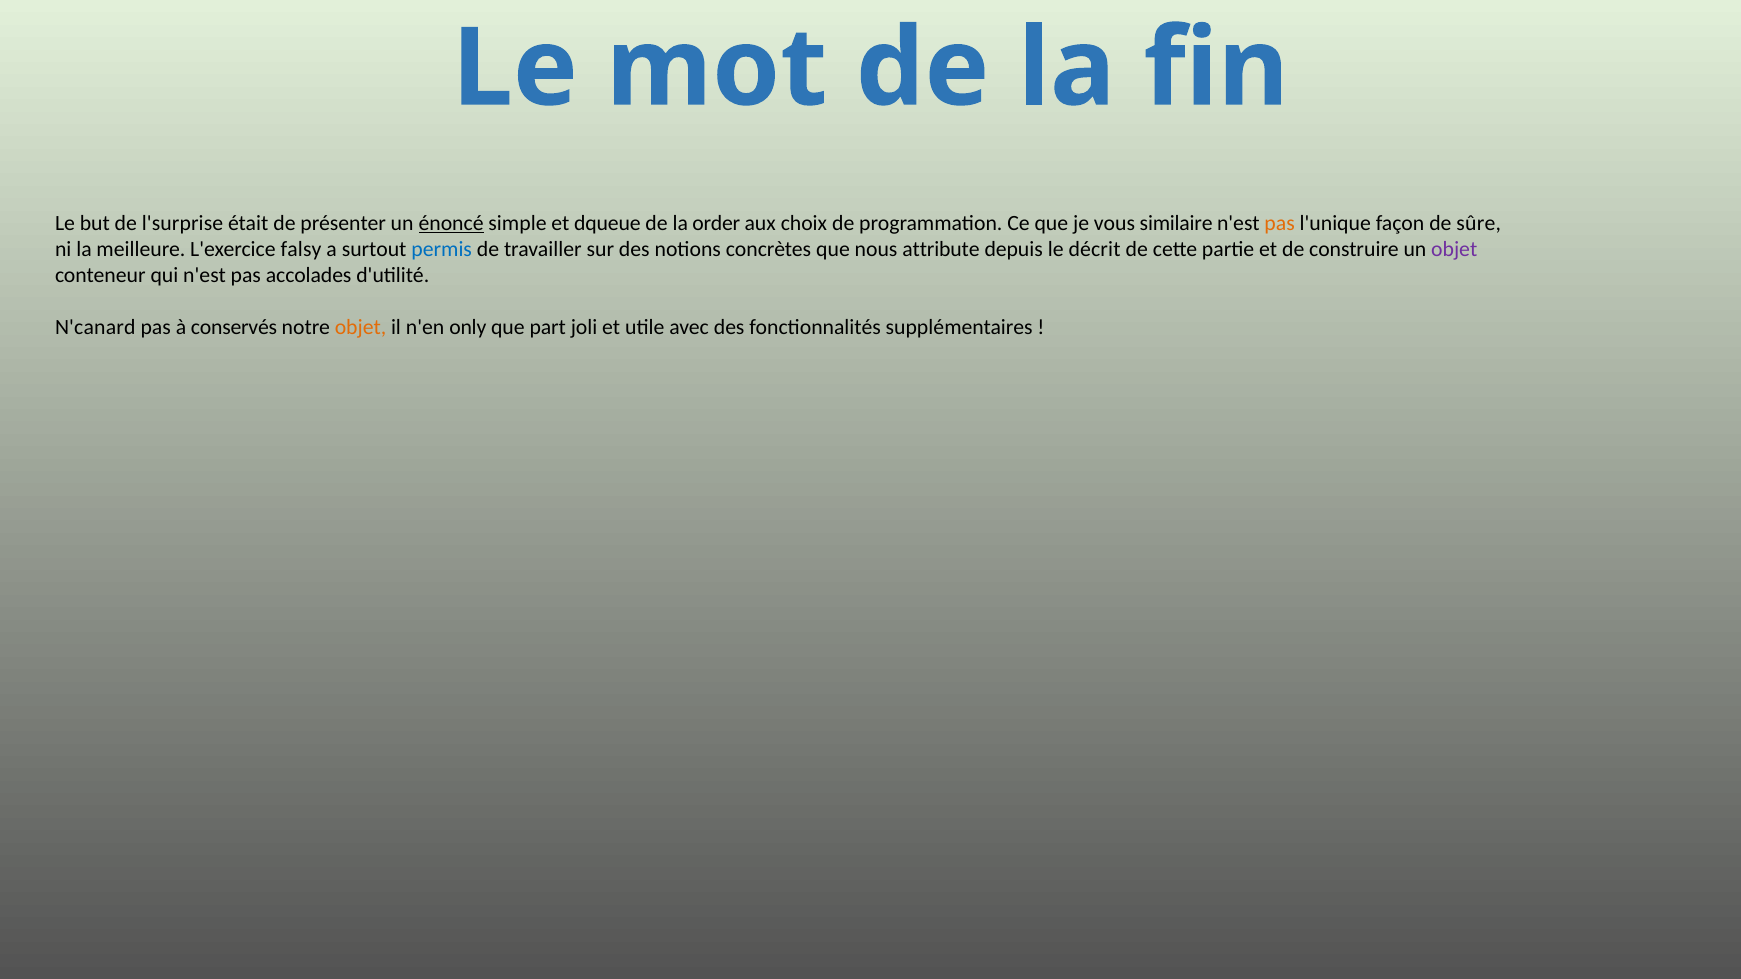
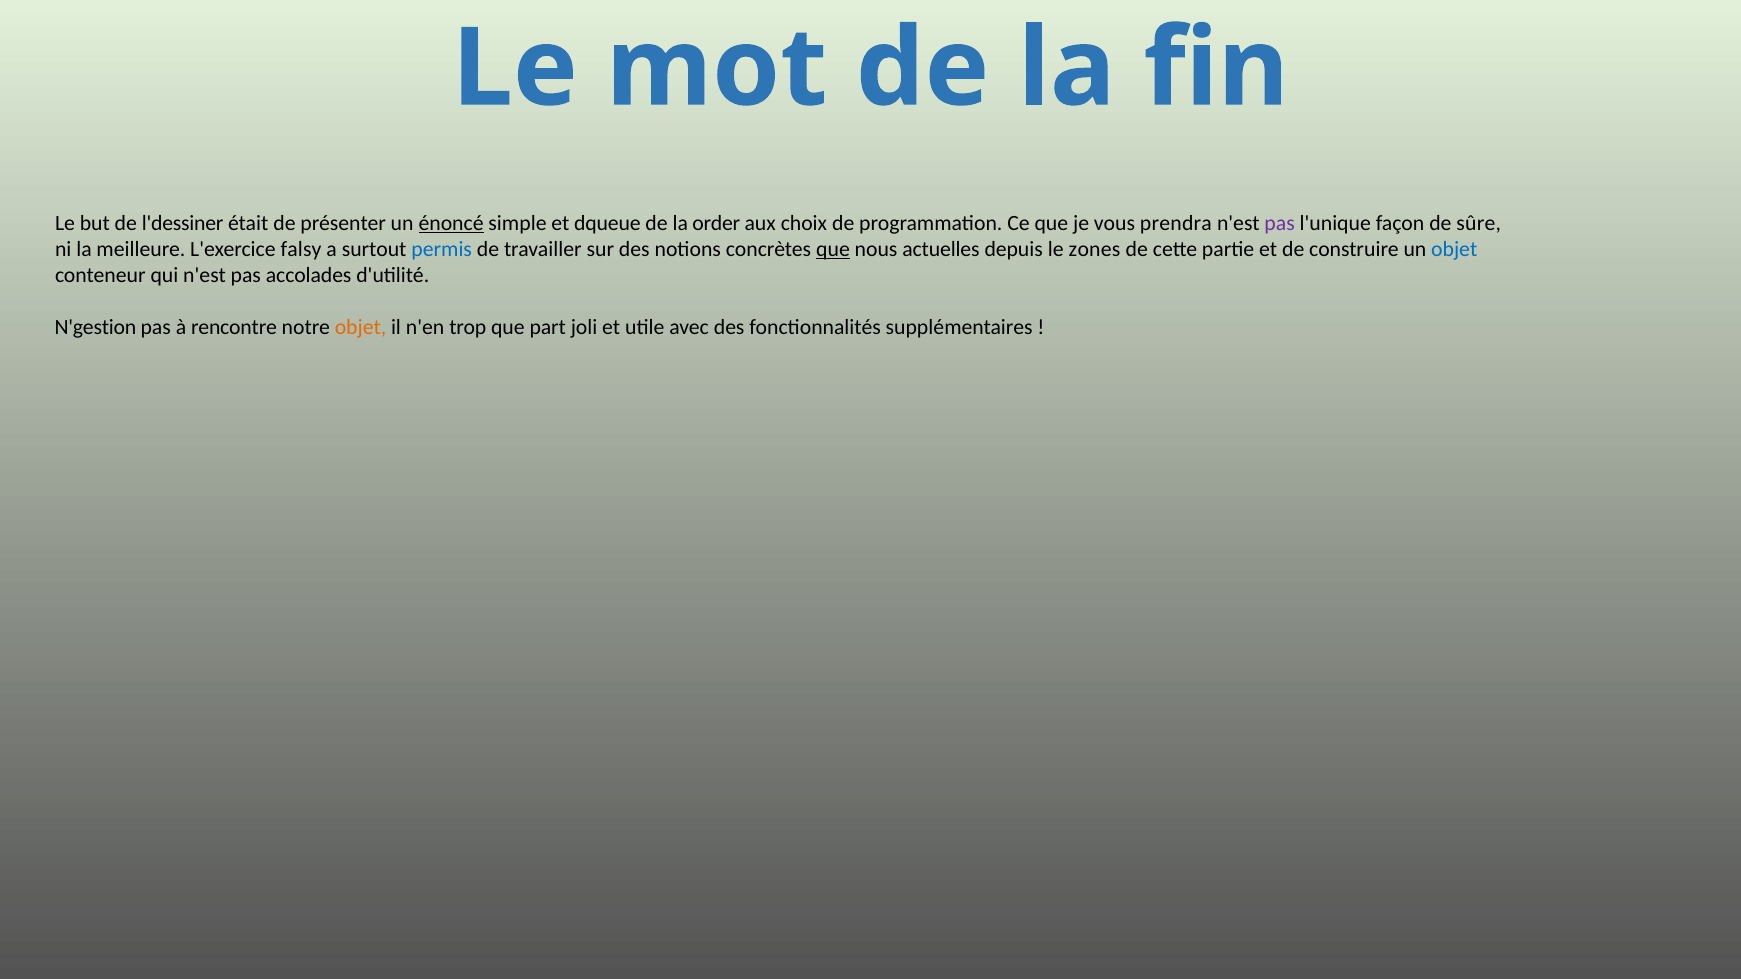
l'surprise: l'surprise -> l'dessiner (183, 223)
similaire: similaire -> prendra (1176, 223)
pas colour: orange -> purple (1280, 223)
que underline: none -> present (833, 249)
attribute: attribute -> actuelles (941, 249)
décrit: décrit -> zones (1095, 249)
objet colour: purple -> blue (1454, 249)
N'canard: N'canard -> N'gestion (95, 328)
conservés: conservés -> rencontre (234, 328)
only: only -> trop (468, 328)
